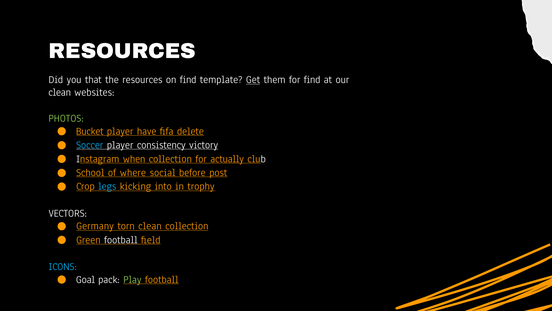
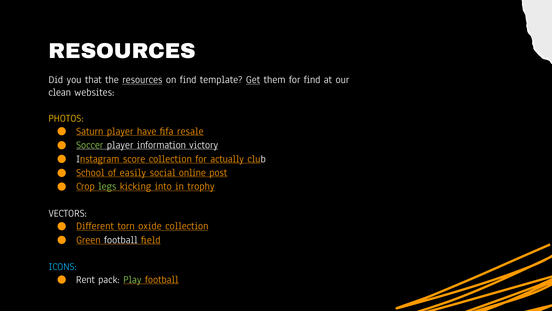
resources underline: none -> present (142, 79)
PHOTOS colour: light green -> yellow (66, 118)
Bucket: Bucket -> Saturn (90, 131)
delete: delete -> resale (190, 131)
Soccer colour: light blue -> light green (90, 145)
consistency: consistency -> information (161, 145)
when: when -> score (134, 159)
where: where -> easily (133, 172)
before: before -> online (192, 172)
legs colour: light blue -> light green (107, 186)
Germany: Germany -> Different (95, 226)
torn clean: clean -> oxide (150, 226)
Goal: Goal -> Rent (85, 279)
